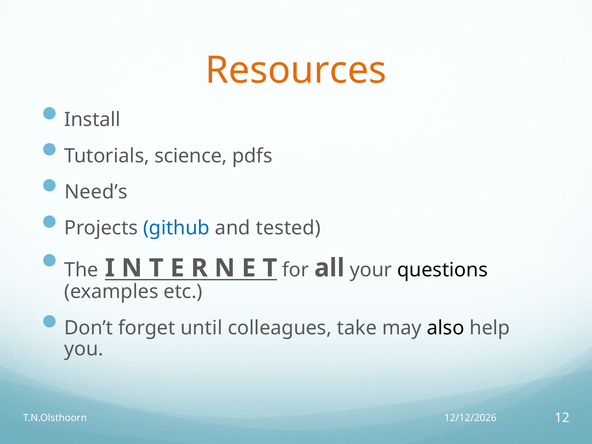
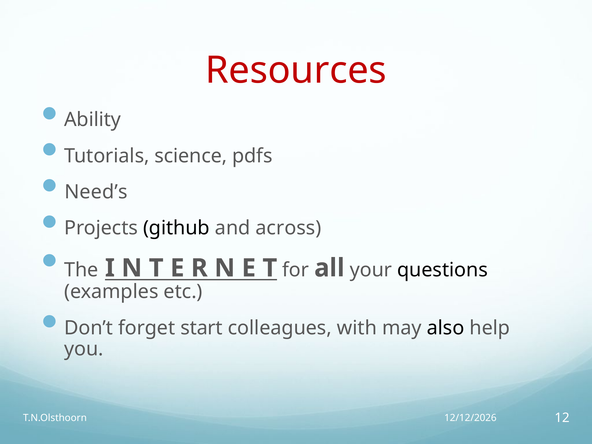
Resources colour: orange -> red (296, 70)
Install: Install -> Ability (92, 120)
github colour: blue -> black (176, 228)
tested: tested -> across (288, 228)
until: until -> start (202, 328)
take: take -> with (357, 328)
